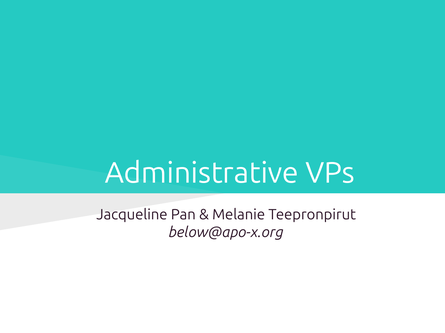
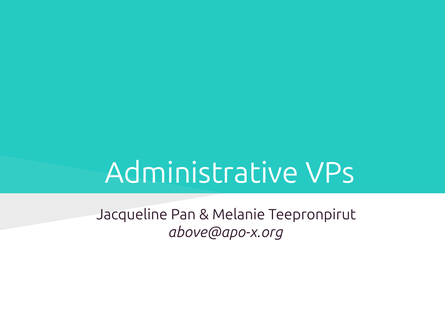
below@apo-x.org: below@apo-x.org -> above@apo-x.org (226, 233)
